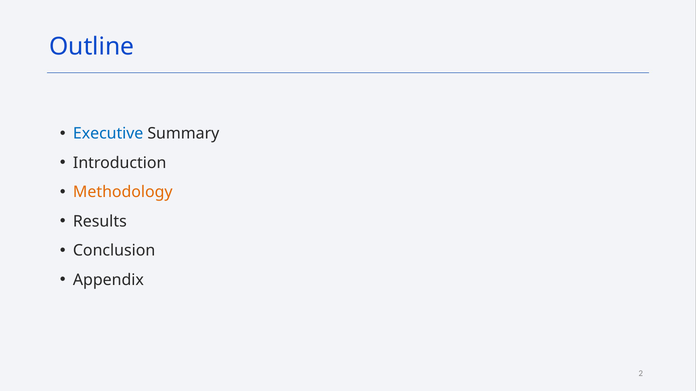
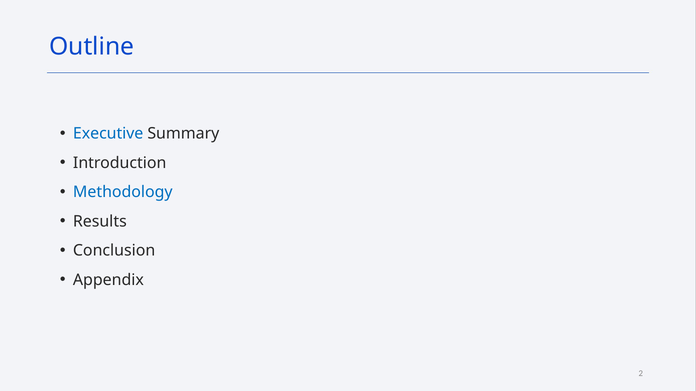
Methodology colour: orange -> blue (123, 192)
